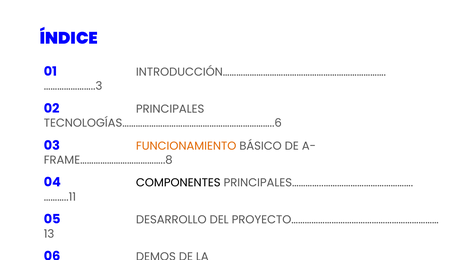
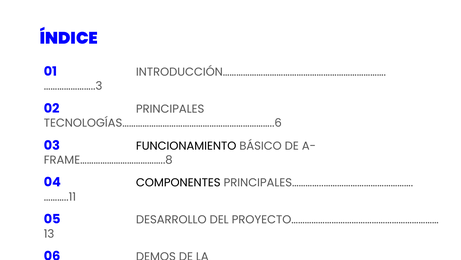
FUNCIONAMIENTO colour: orange -> black (186, 145)
